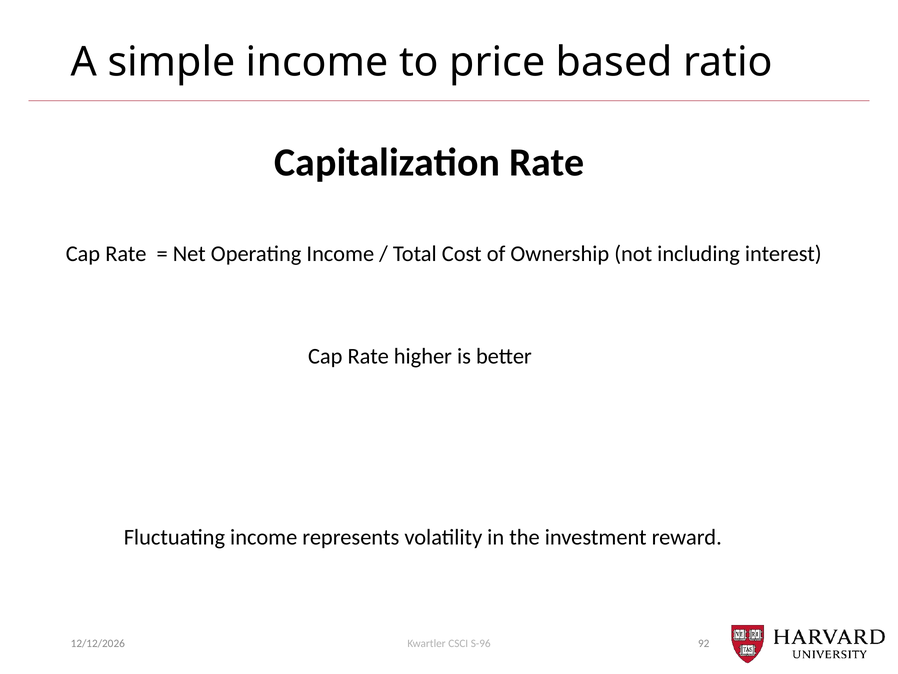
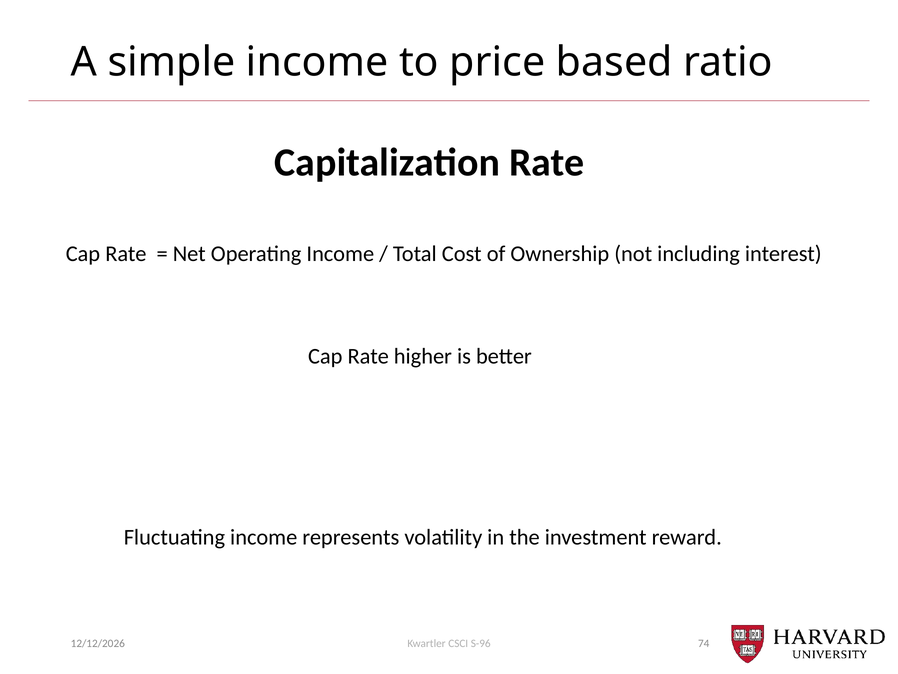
92: 92 -> 74 (704, 643)
